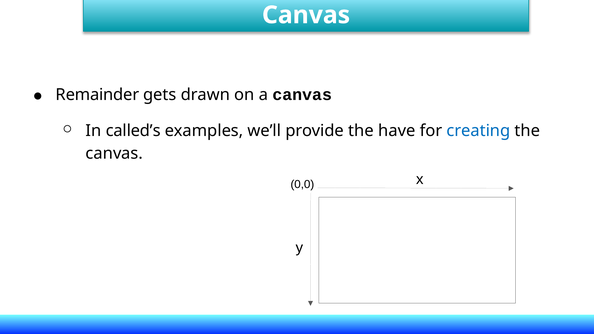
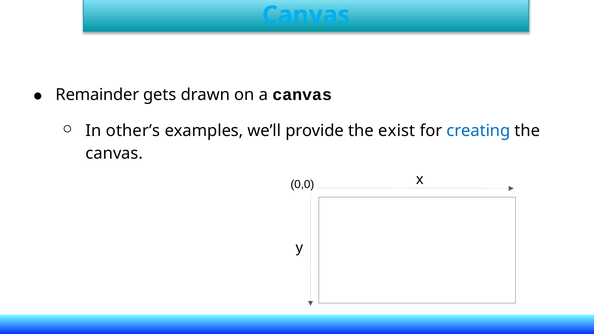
Canvas colour: white -> light blue (306, 15)
called’s: called’s -> other’s (133, 131)
have: have -> exist (397, 131)
